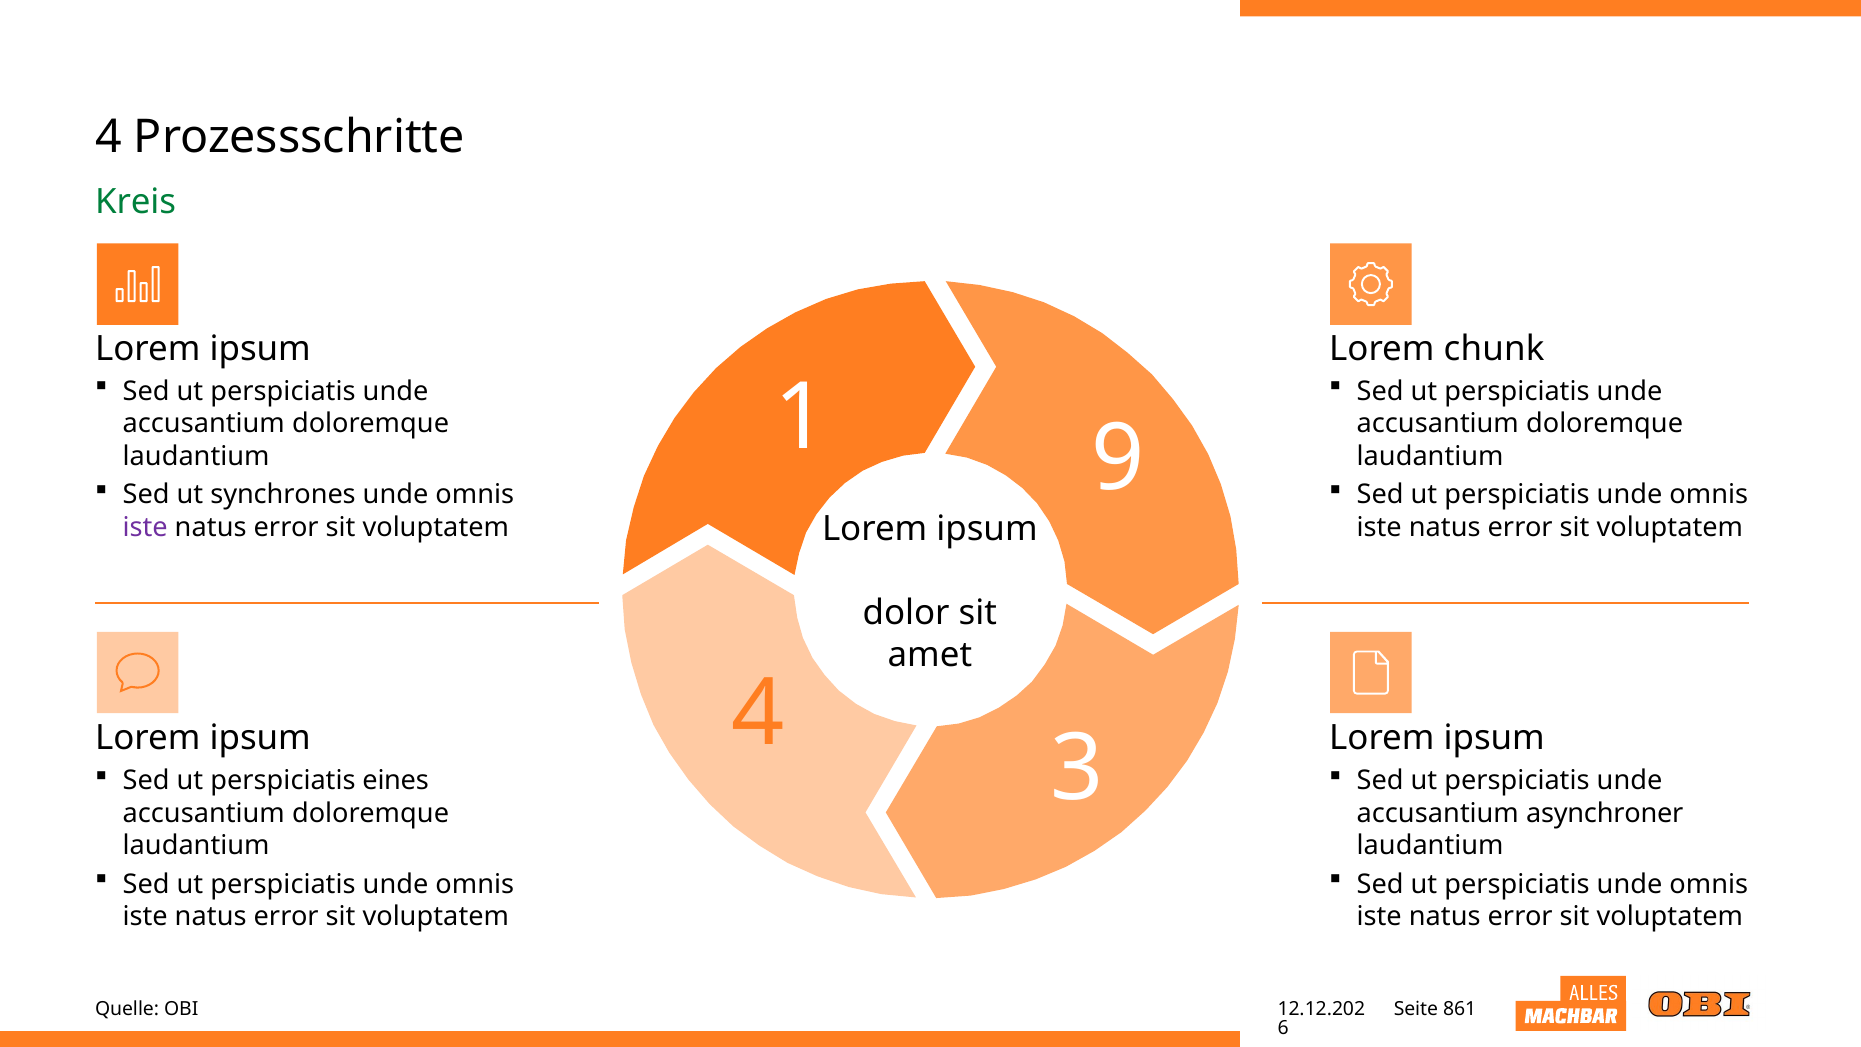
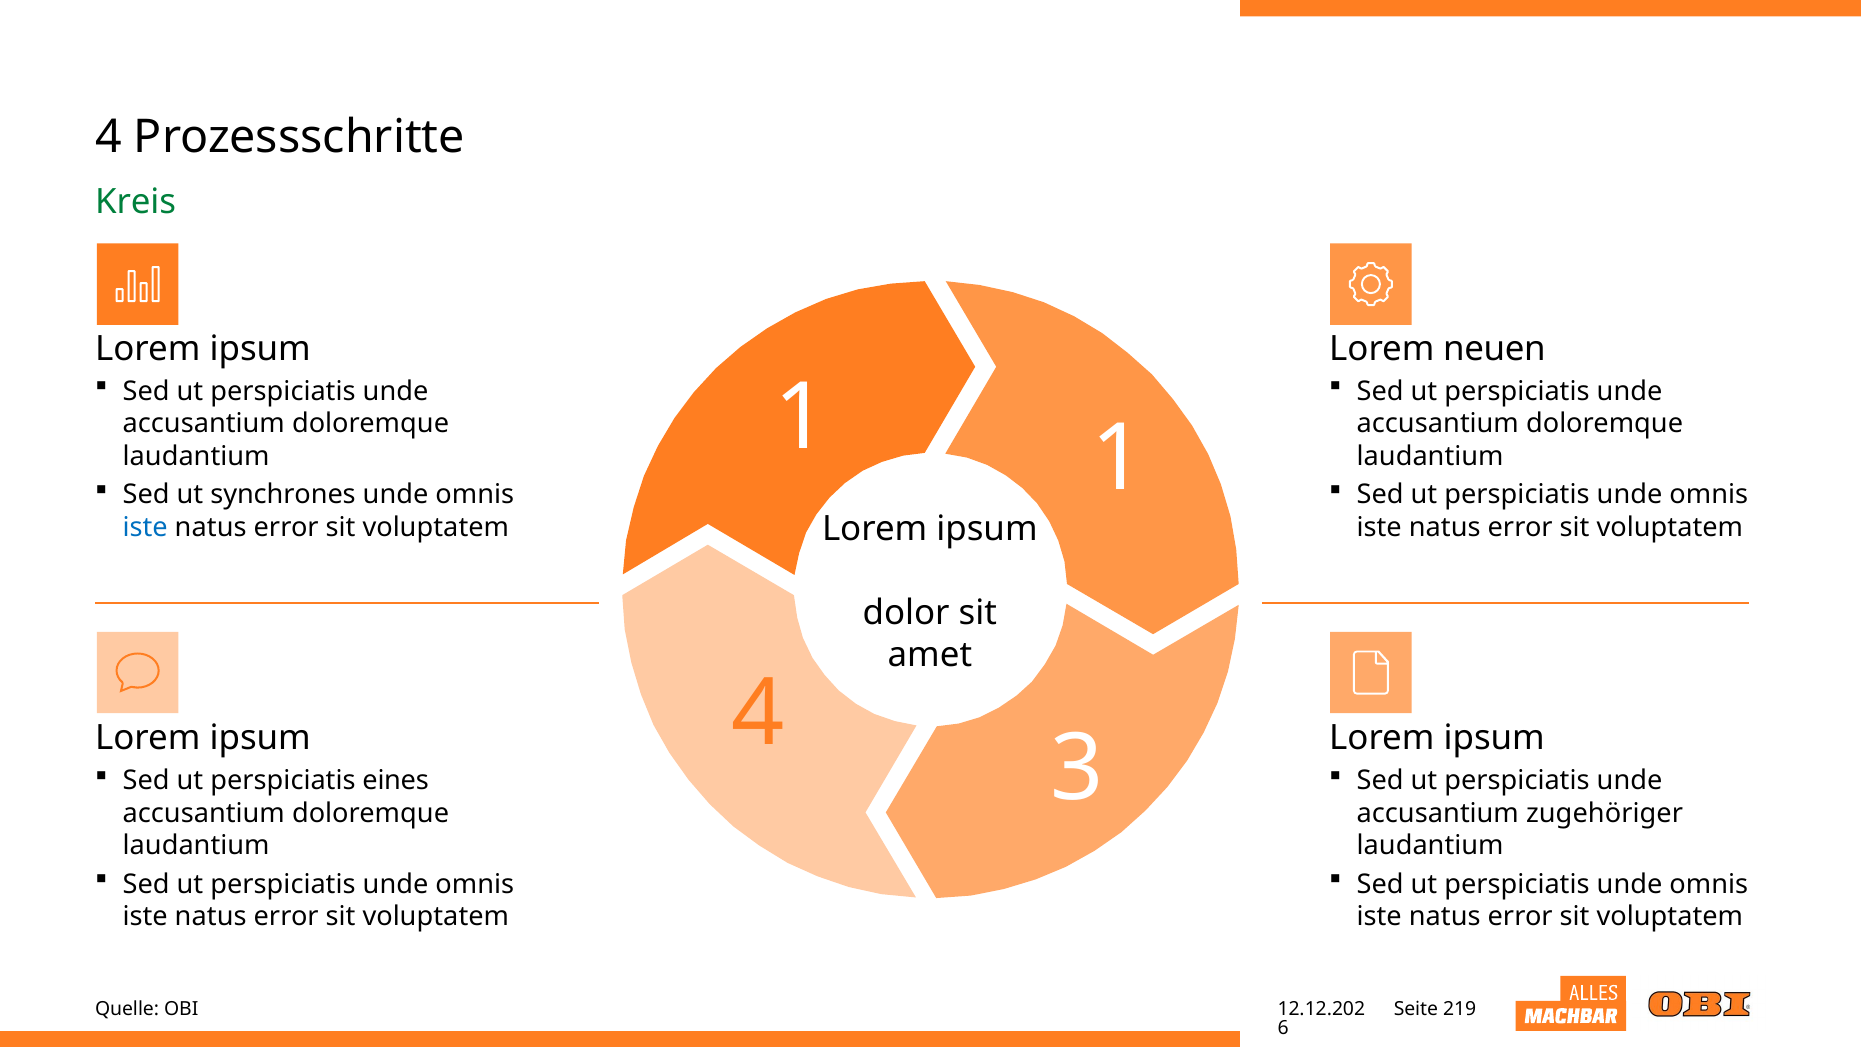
chunk: chunk -> neuen (1494, 349)
1 9: 9 -> 1 (1118, 459)
iste colour: purple -> blue (145, 528)
asynchroner: asynchroner -> zugehöriger (1605, 813)
861: 861 -> 219 (1460, 1008)
